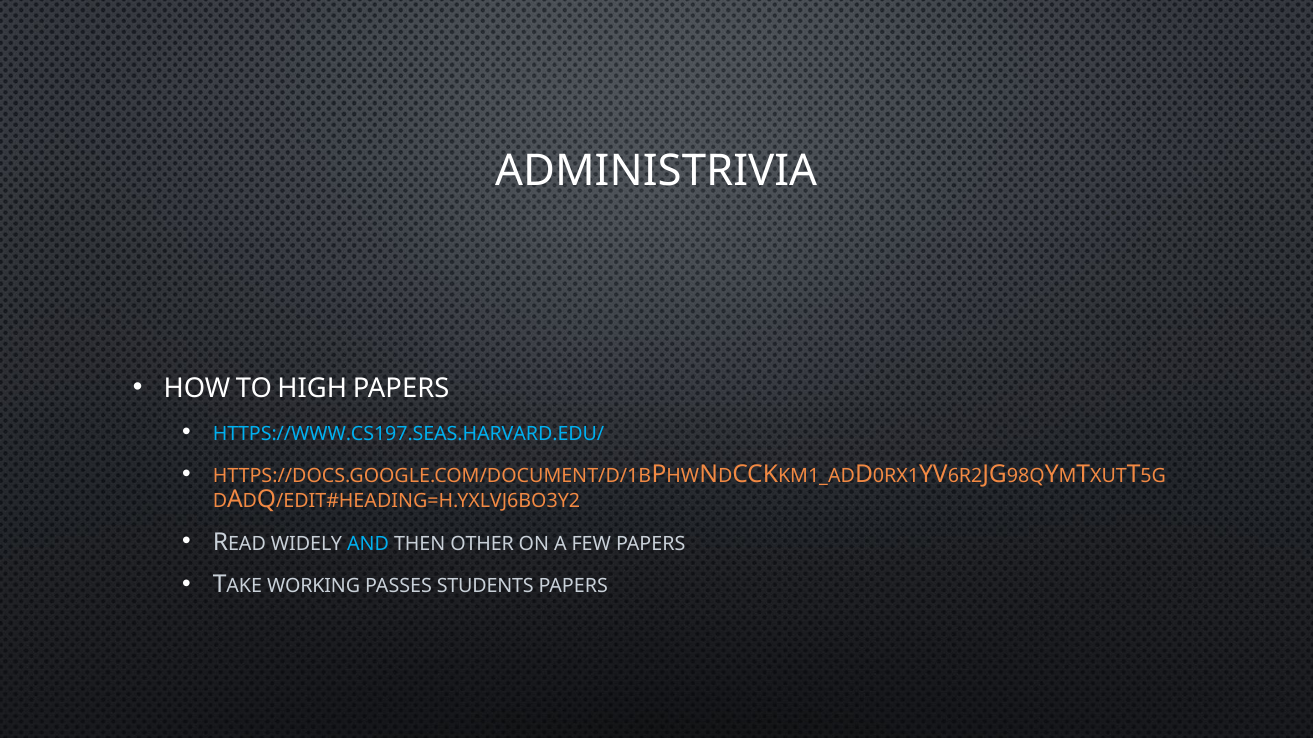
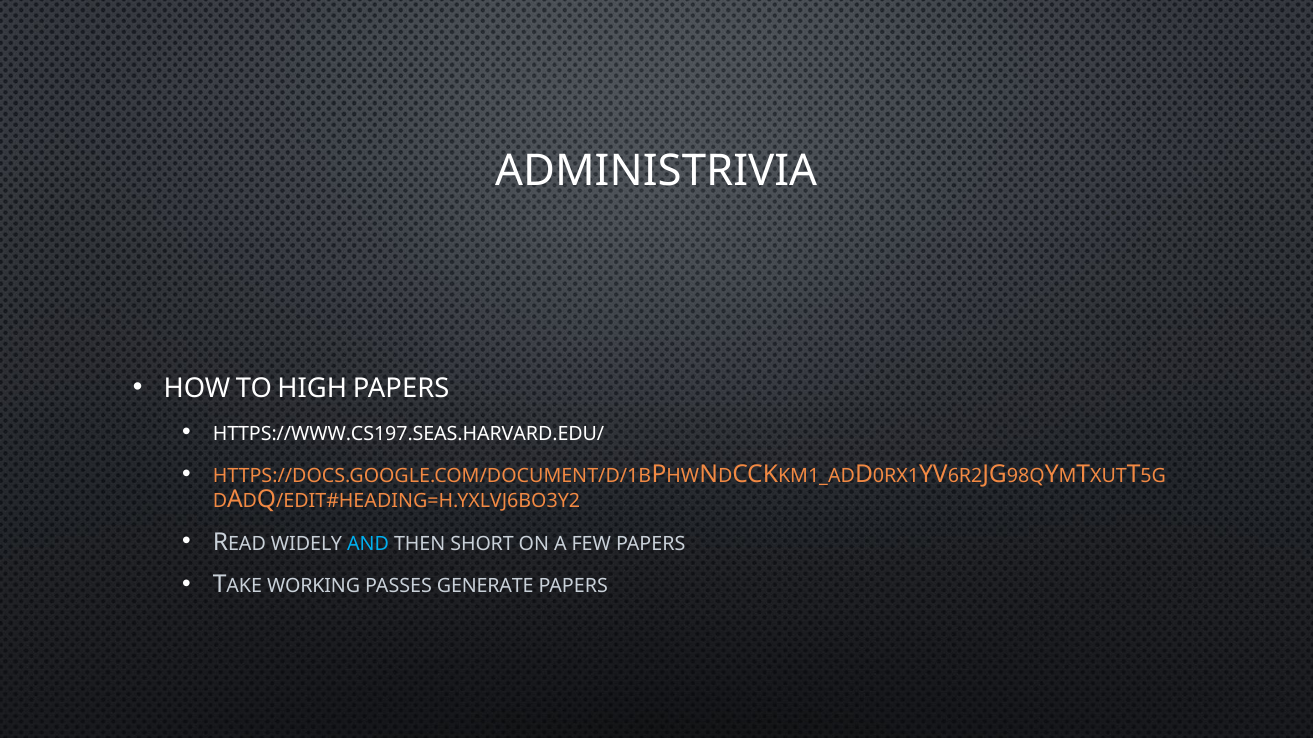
HTTPS://WWW.CS197.SEAS.HARVARD.EDU/ colour: light blue -> white (409, 434)
OTHER: OTHER -> SHORT (482, 544)
STUDENTS: STUDENTS -> GENERATE (485, 587)
